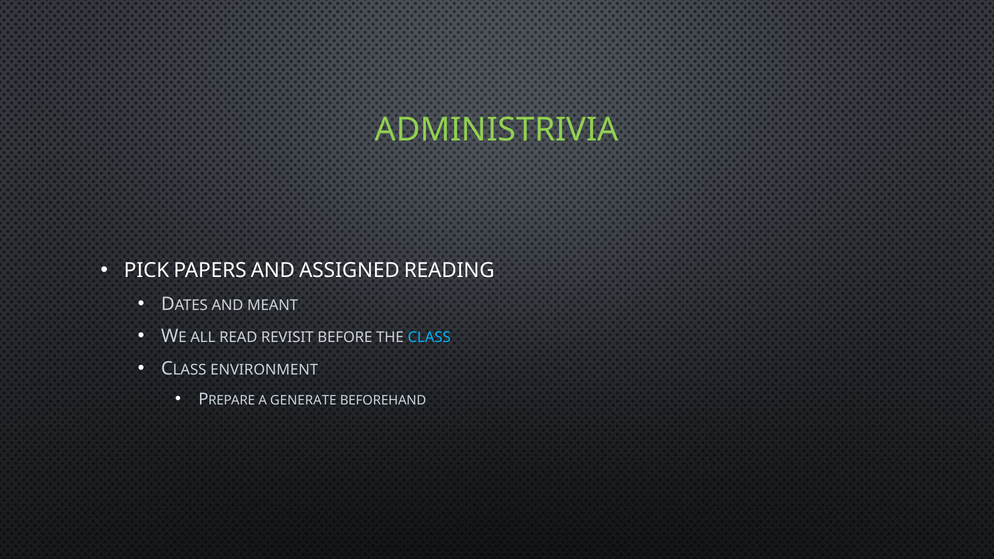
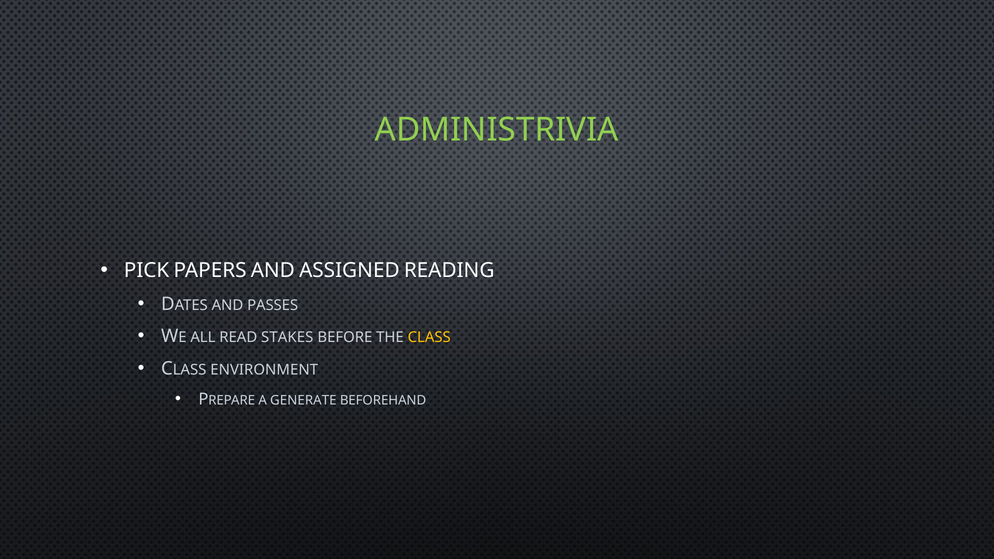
MEANT: MEANT -> PASSES (273, 305)
REVISIT: REVISIT -> STAKES (287, 338)
CLASS colour: light blue -> yellow (429, 338)
